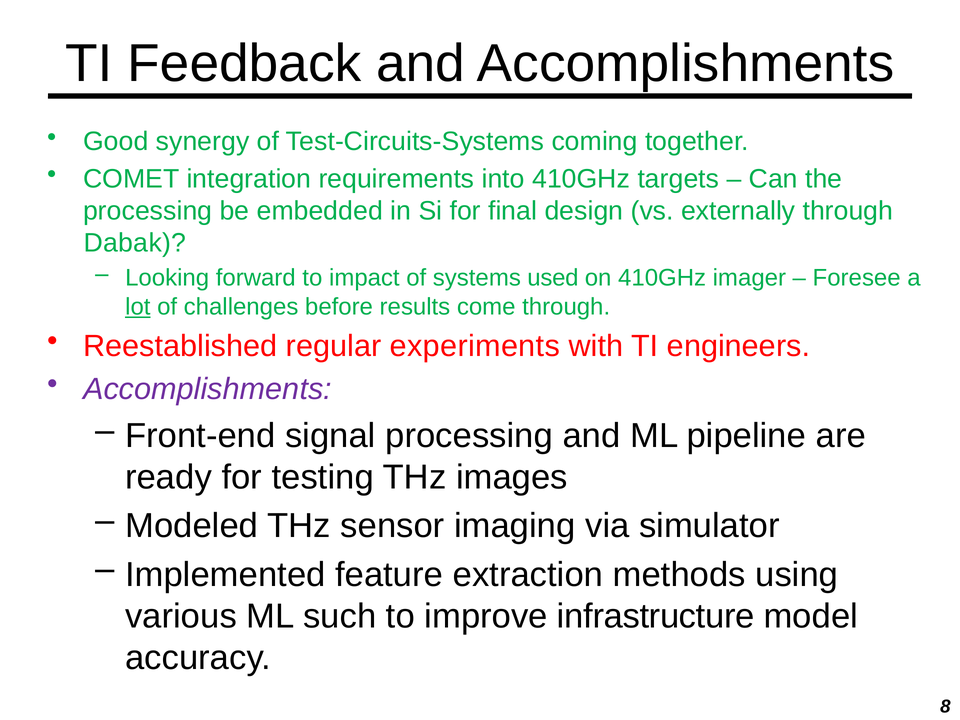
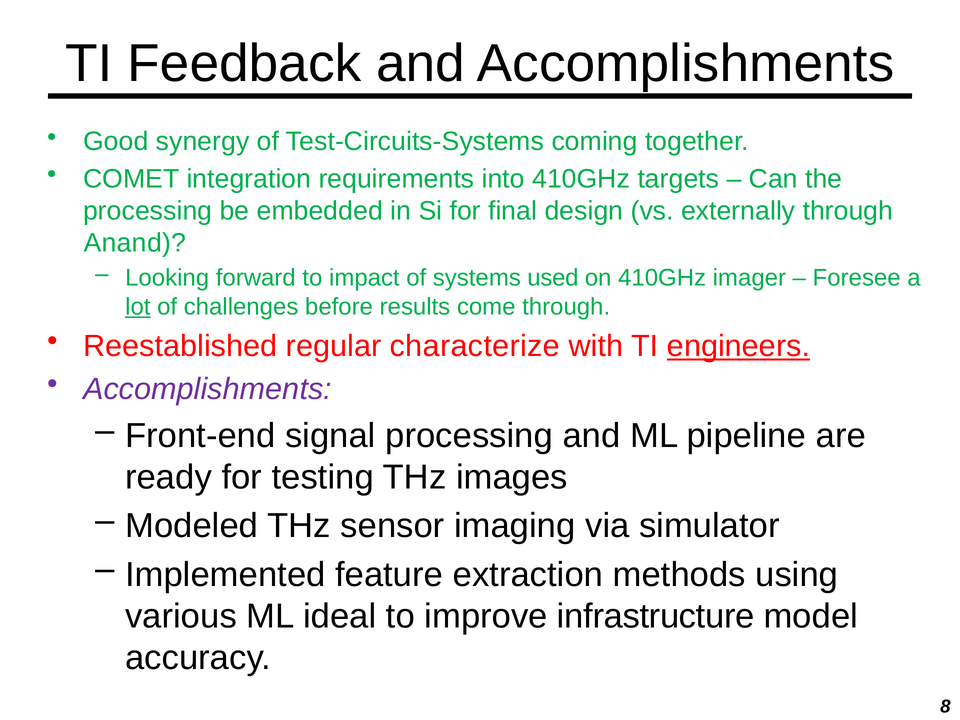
Dabak: Dabak -> Anand (135, 243)
experiments: experiments -> characterize (475, 346)
engineers underline: none -> present (739, 346)
such: such -> ideal (340, 616)
